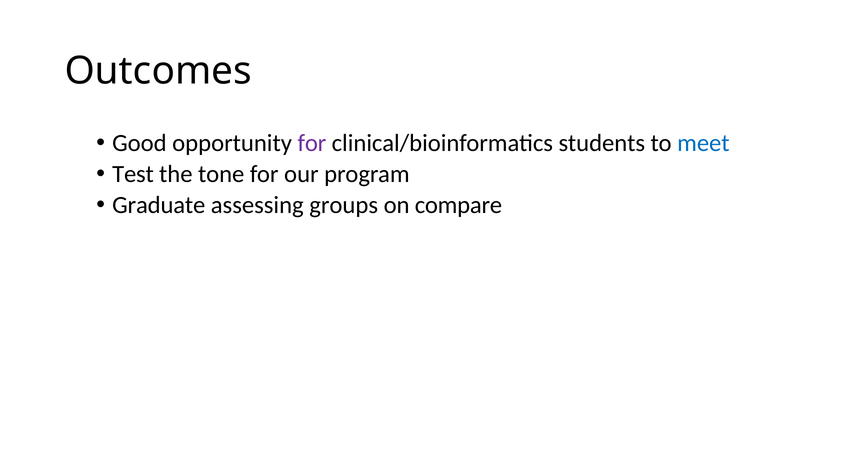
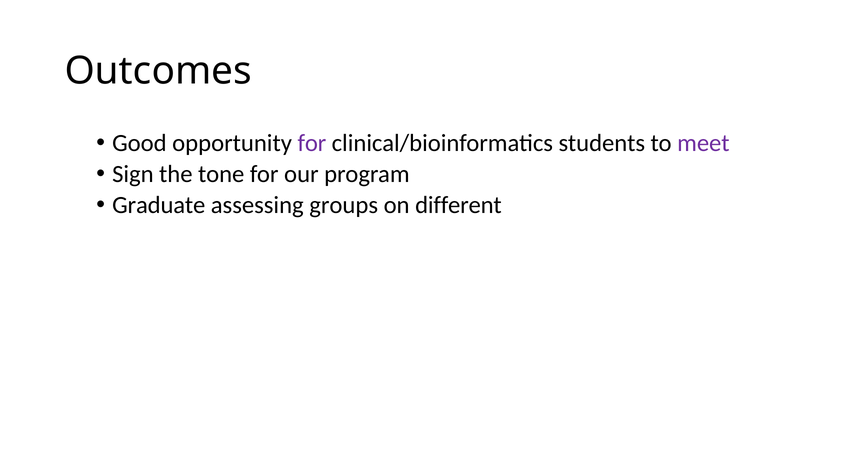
meet colour: blue -> purple (703, 143)
Test: Test -> Sign (133, 174)
compare: compare -> different (458, 205)
